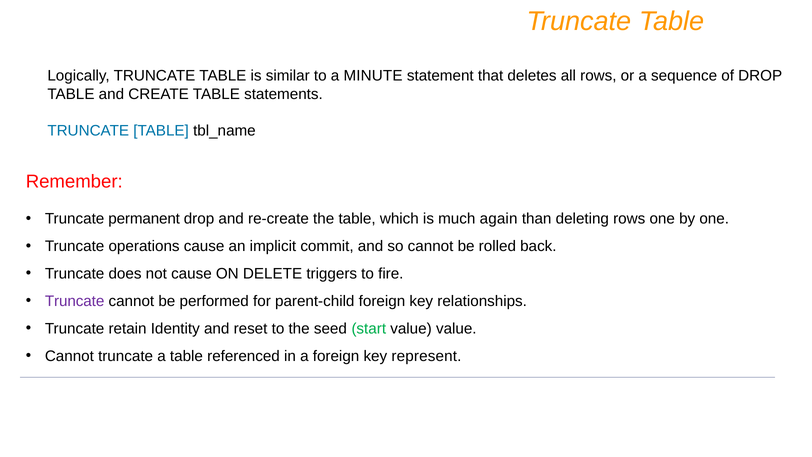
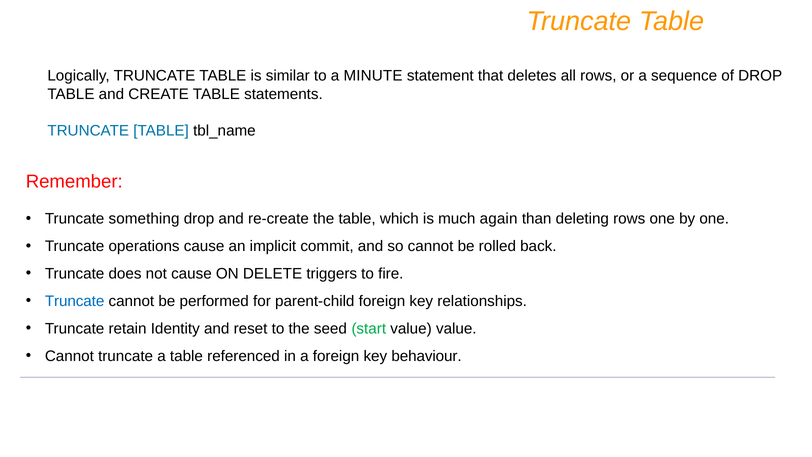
permanent: permanent -> something (144, 219)
Truncate colour: purple -> blue (75, 301)
represent: represent -> behaviour (427, 356)
